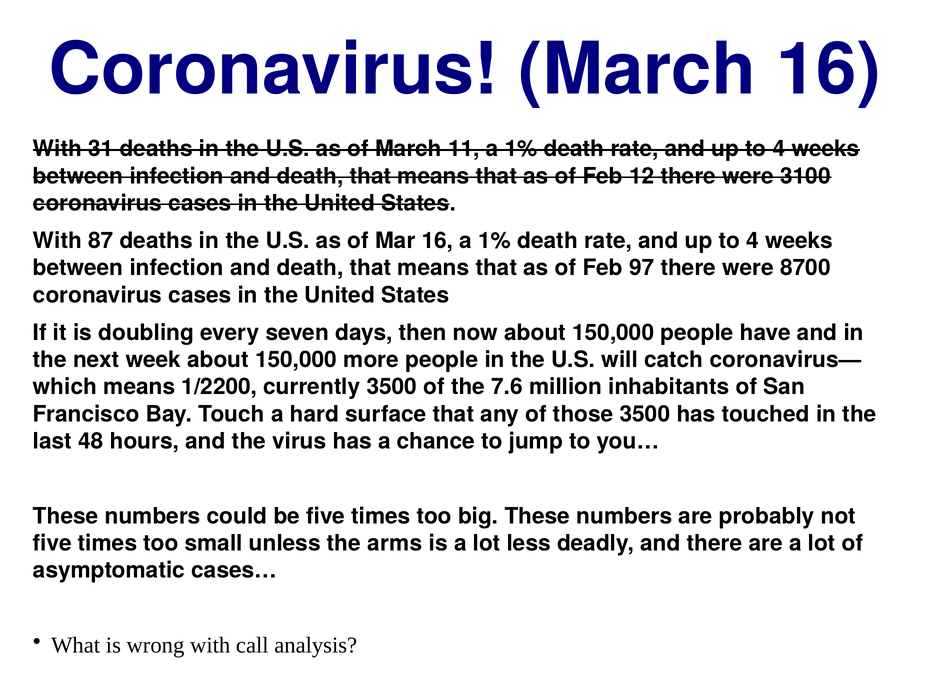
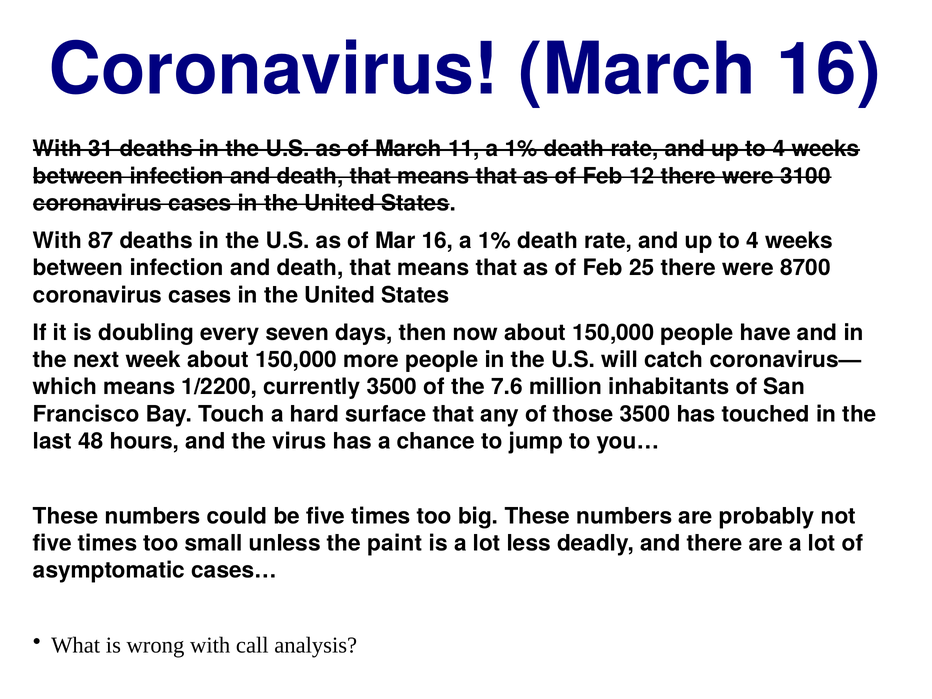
97: 97 -> 25 (642, 268)
arms: arms -> paint (395, 543)
